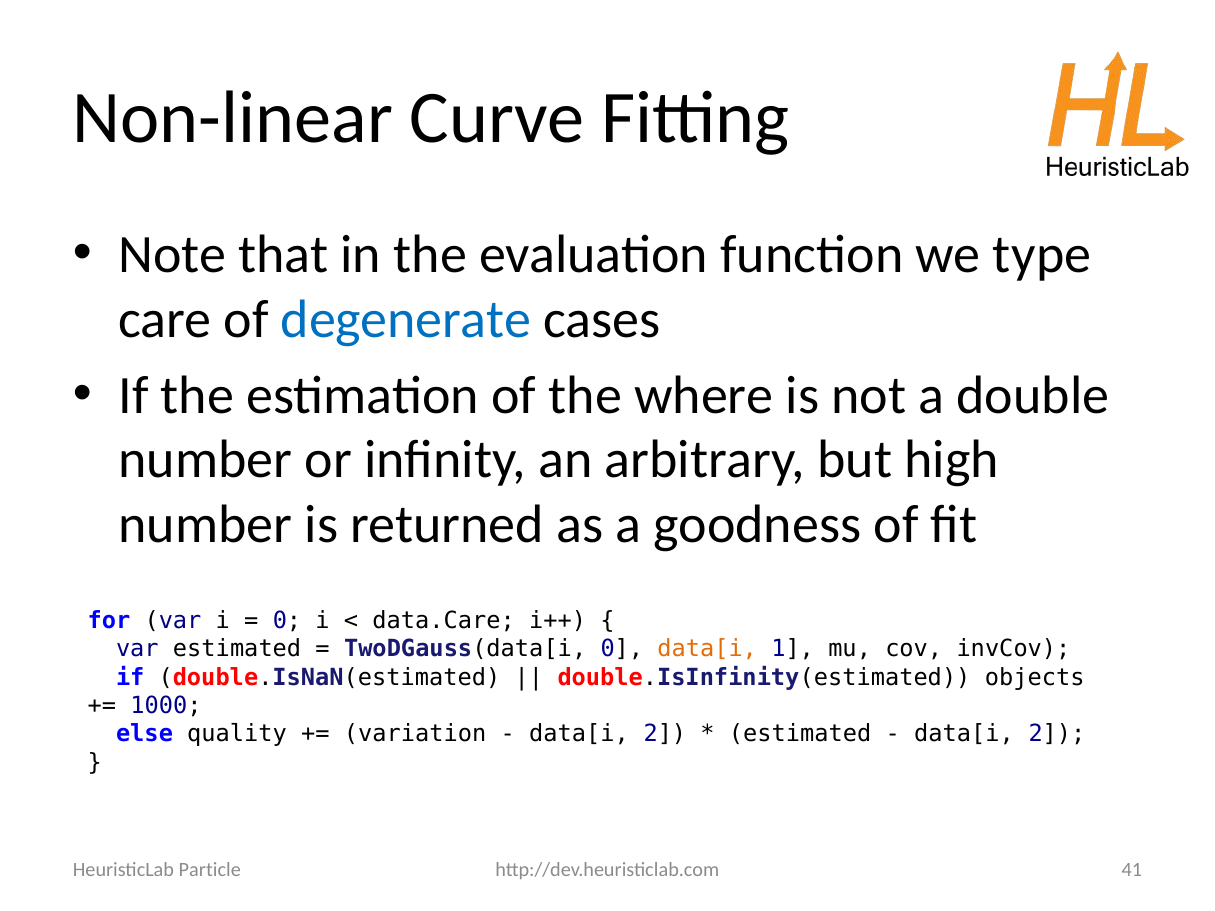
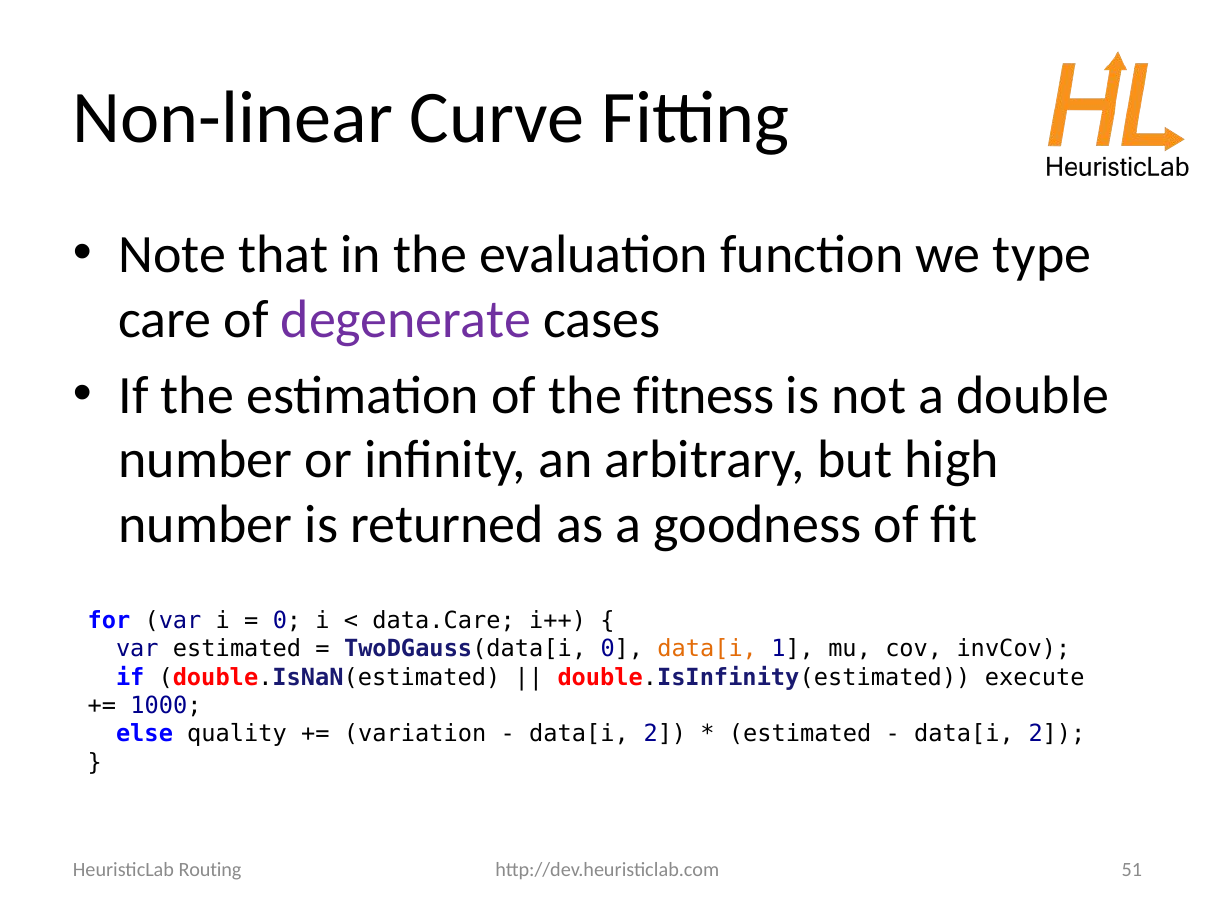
degenerate colour: blue -> purple (406, 320)
where: where -> fitness (704, 395)
objects: objects -> execute (1035, 678)
41: 41 -> 51 (1132, 870)
Particle: Particle -> Routing (210, 870)
